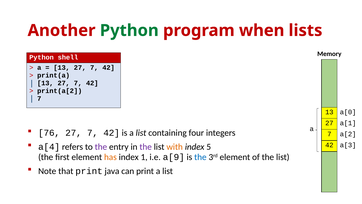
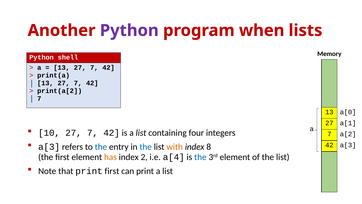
Python colour: green -> purple (129, 30)
76: 76 -> 10 (49, 133)
a[4: a[4 -> a[3 (49, 147)
the colour: purple -> blue (101, 147)
the colour: purple -> blue (146, 147)
5: 5 -> 8 (209, 147)
1: 1 -> 2 (144, 157)
a[9: a[9 -> a[4 (174, 157)
print java: java -> first (112, 171)
